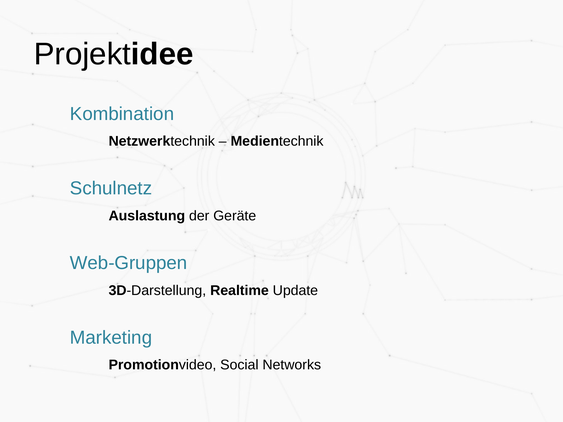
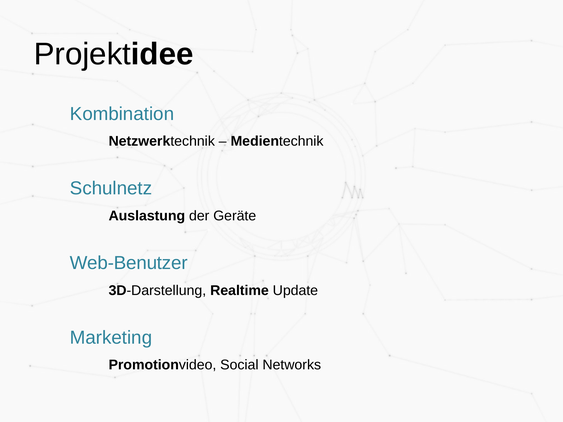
Web-Gruppen: Web-Gruppen -> Web-Benutzer (129, 263)
